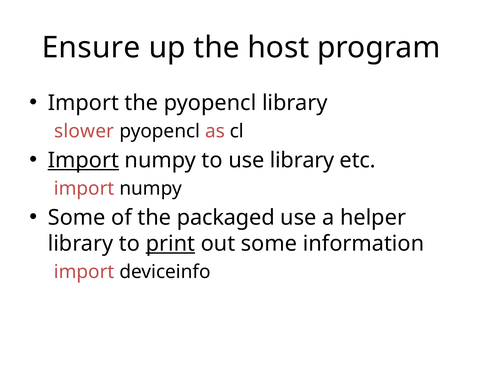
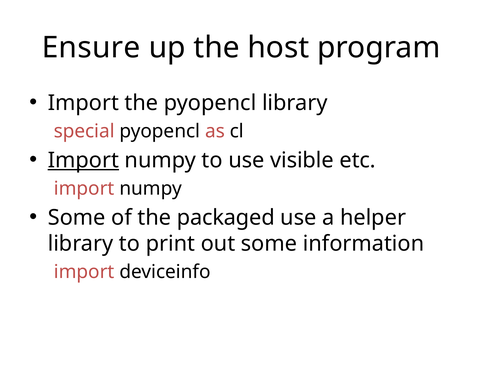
slower: slower -> special (84, 131)
use library: library -> visible (302, 160)
print underline: present -> none (170, 243)
